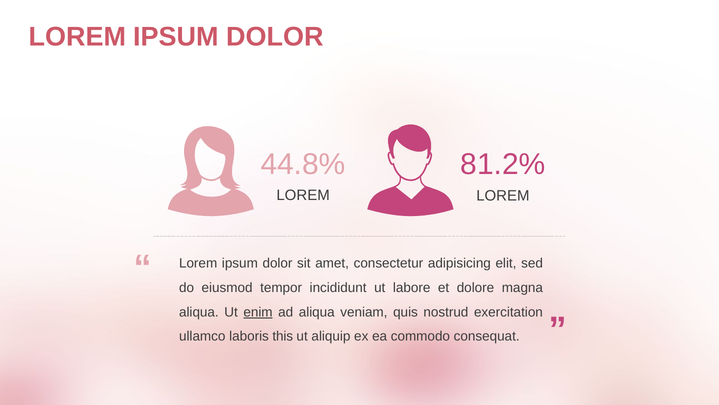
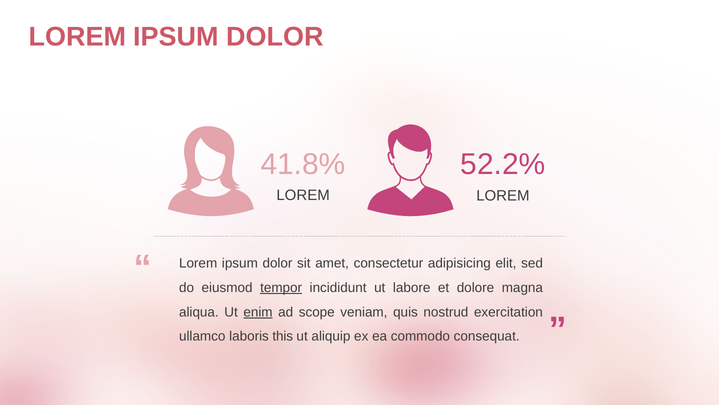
44.8%: 44.8% -> 41.8% (303, 164)
81.2%: 81.2% -> 52.2% (503, 164)
tempor underline: none -> present (281, 287)
ad aliqua: aliqua -> scope (317, 312)
